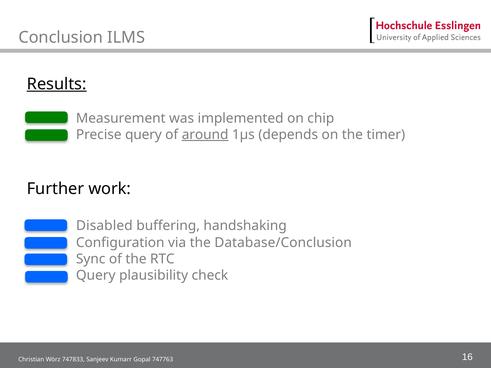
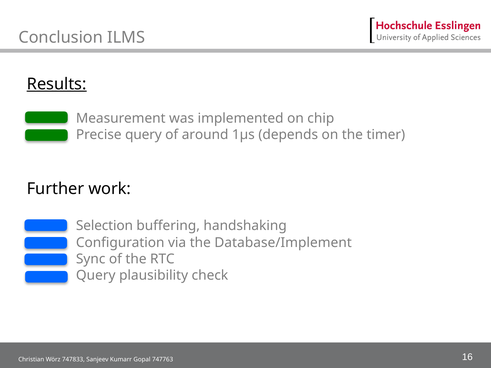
around underline: present -> none (205, 135)
Disabled: Disabled -> Selection (104, 226)
Database/Conclusion: Database/Conclusion -> Database/Implement (283, 243)
